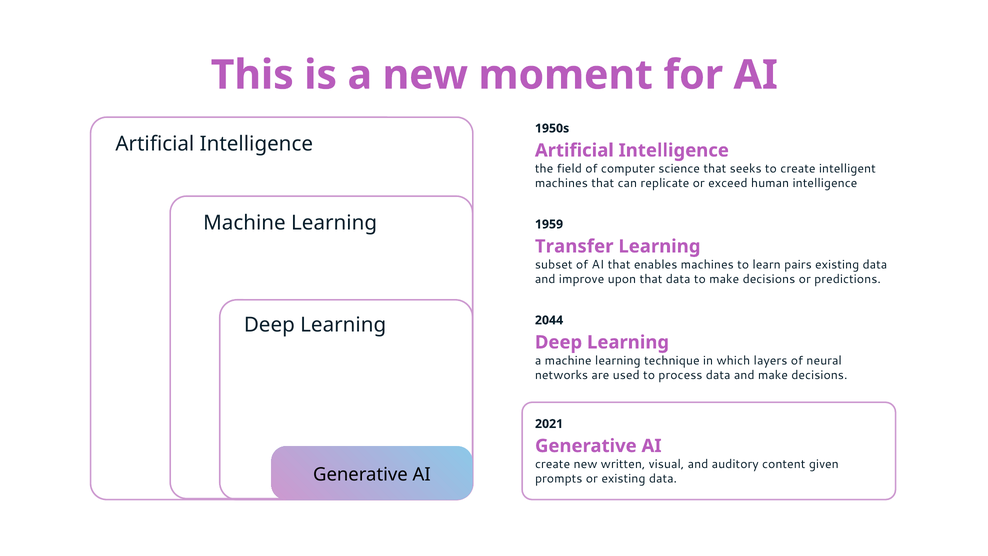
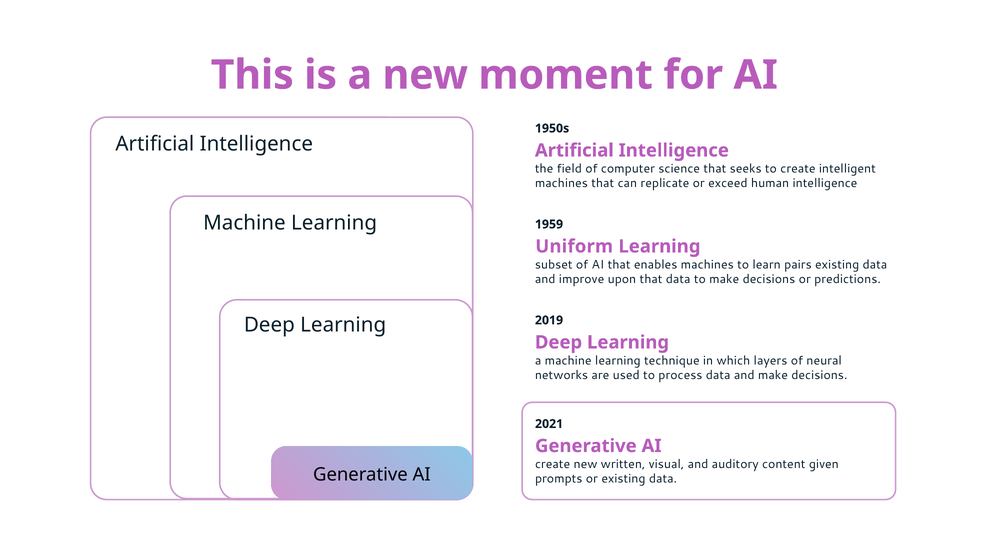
Transfer: Transfer -> Uniform (574, 246)
2044: 2044 -> 2019 (549, 320)
